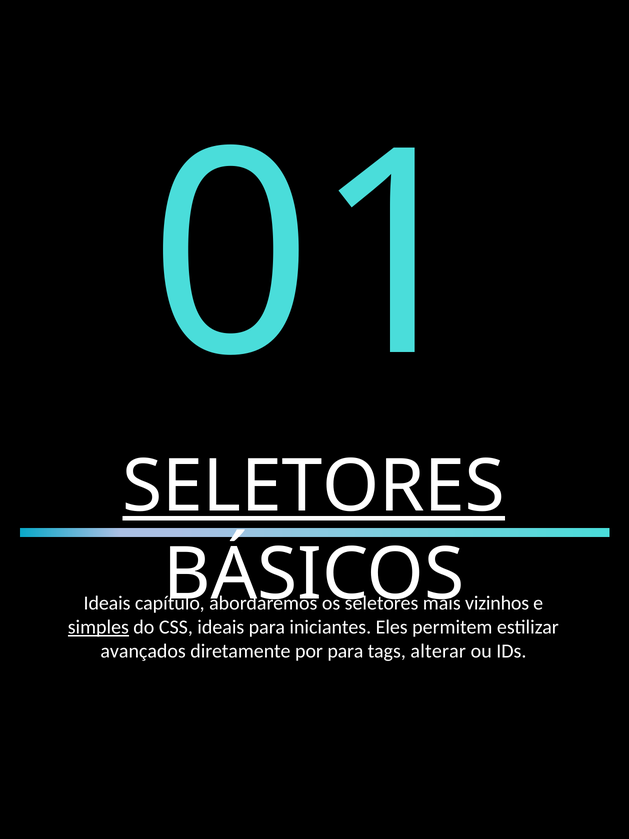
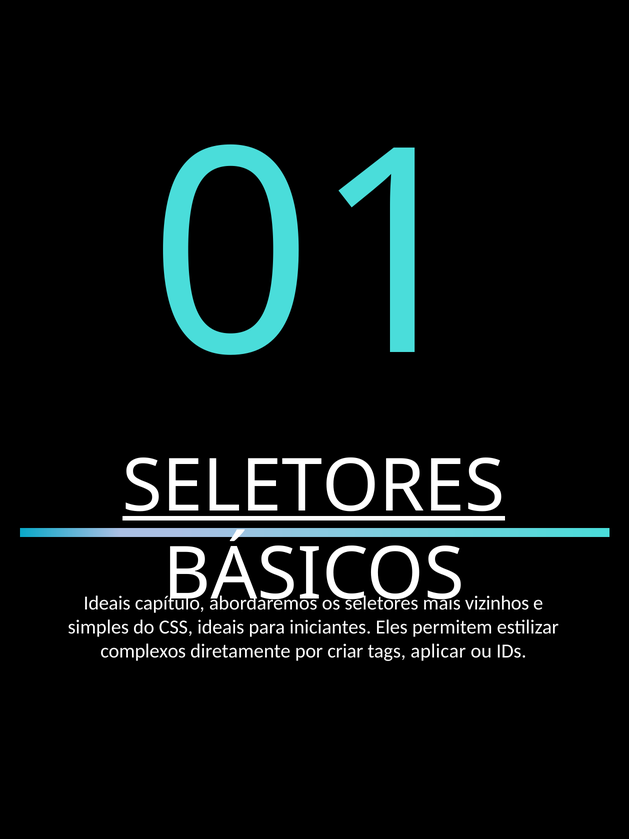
simples underline: present -> none (98, 627)
avançados: avançados -> complexos (143, 651)
por para: para -> criar (345, 651)
alterar: alterar -> aplicar (438, 651)
